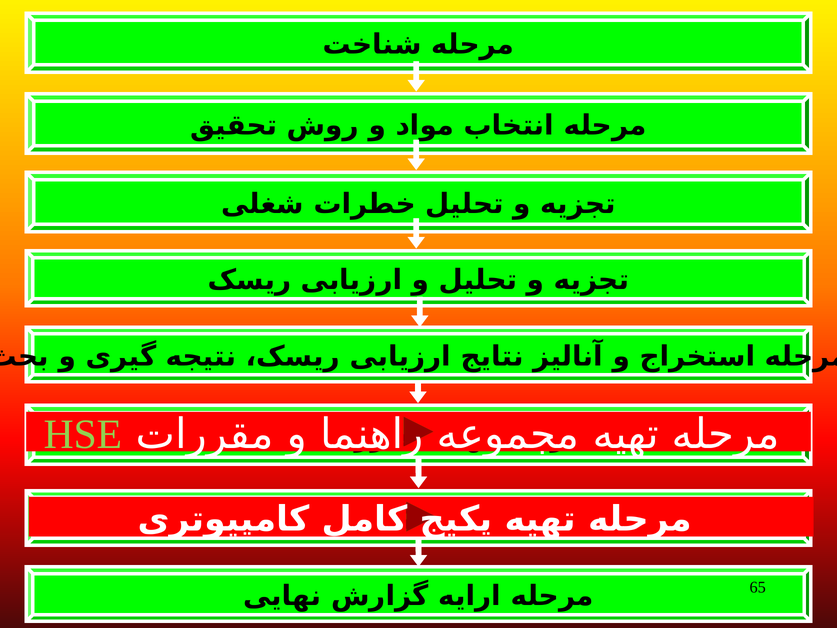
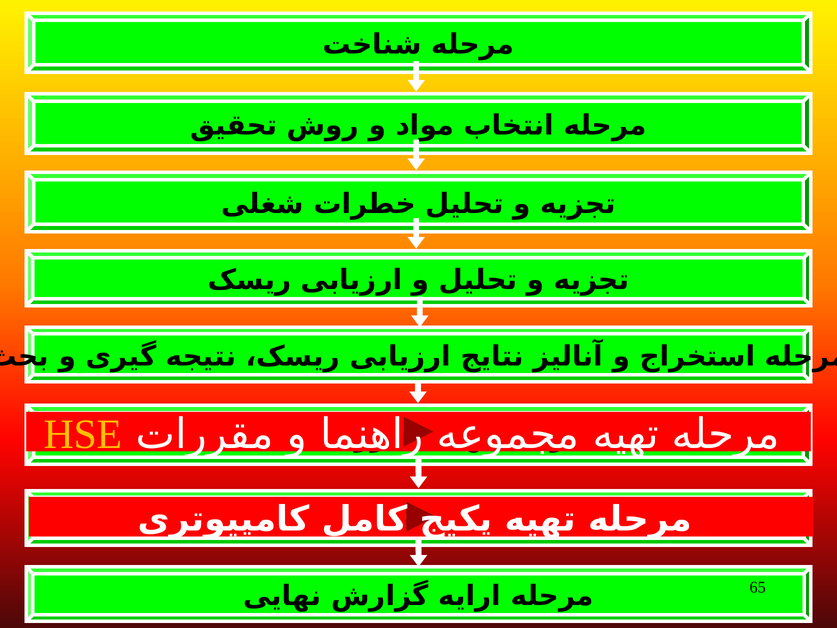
HSE colour: light green -> yellow (83, 434)
